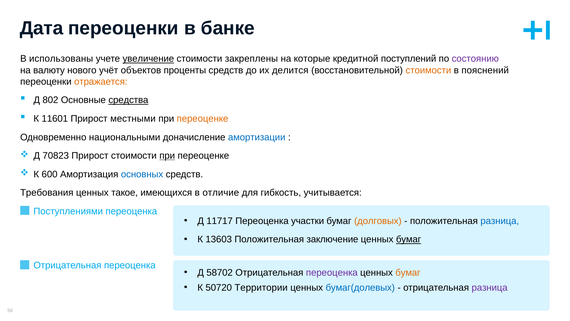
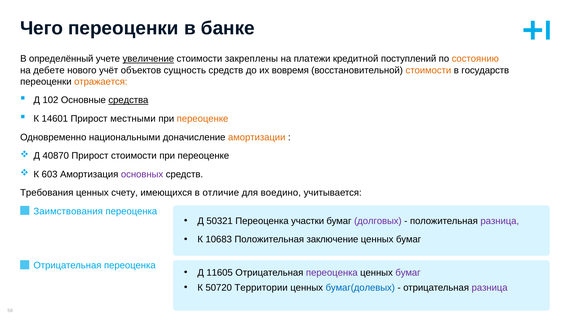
Дата: Дата -> Чего (42, 28)
использованы: использованы -> определённый (61, 59)
которые: которые -> платежи (312, 59)
состоянию colour: purple -> orange (475, 59)
валюту: валюту -> дебете (49, 70)
проценты: проценты -> сущность (185, 70)
делится: делится -> вовремя (290, 70)
пояснений: пояснений -> государств (485, 70)
802: 802 -> 102 (50, 100)
11601: 11601 -> 14601 (55, 119)
амортизации colour: blue -> orange (257, 137)
70823: 70823 -> 40870 (56, 156)
при underline: present -> none (167, 156)
600: 600 -> 603 (50, 174)
основных colour: blue -> purple (142, 174)
такое: такое -> счету (125, 193)
гибкость: гибкость -> воедино (281, 193)
Поступлениями: Поступлениями -> Заимствования (68, 211)
11717: 11717 -> 50321 (220, 221)
долговых colour: orange -> purple (378, 221)
разница colour: blue -> purple (500, 221)
13603: 13603 -> 10683 (219, 239)
бумаг underline: present -> none (409, 239)
58702: 58702 -> 11605 (220, 272)
бумаг colour: orange -> purple (408, 272)
